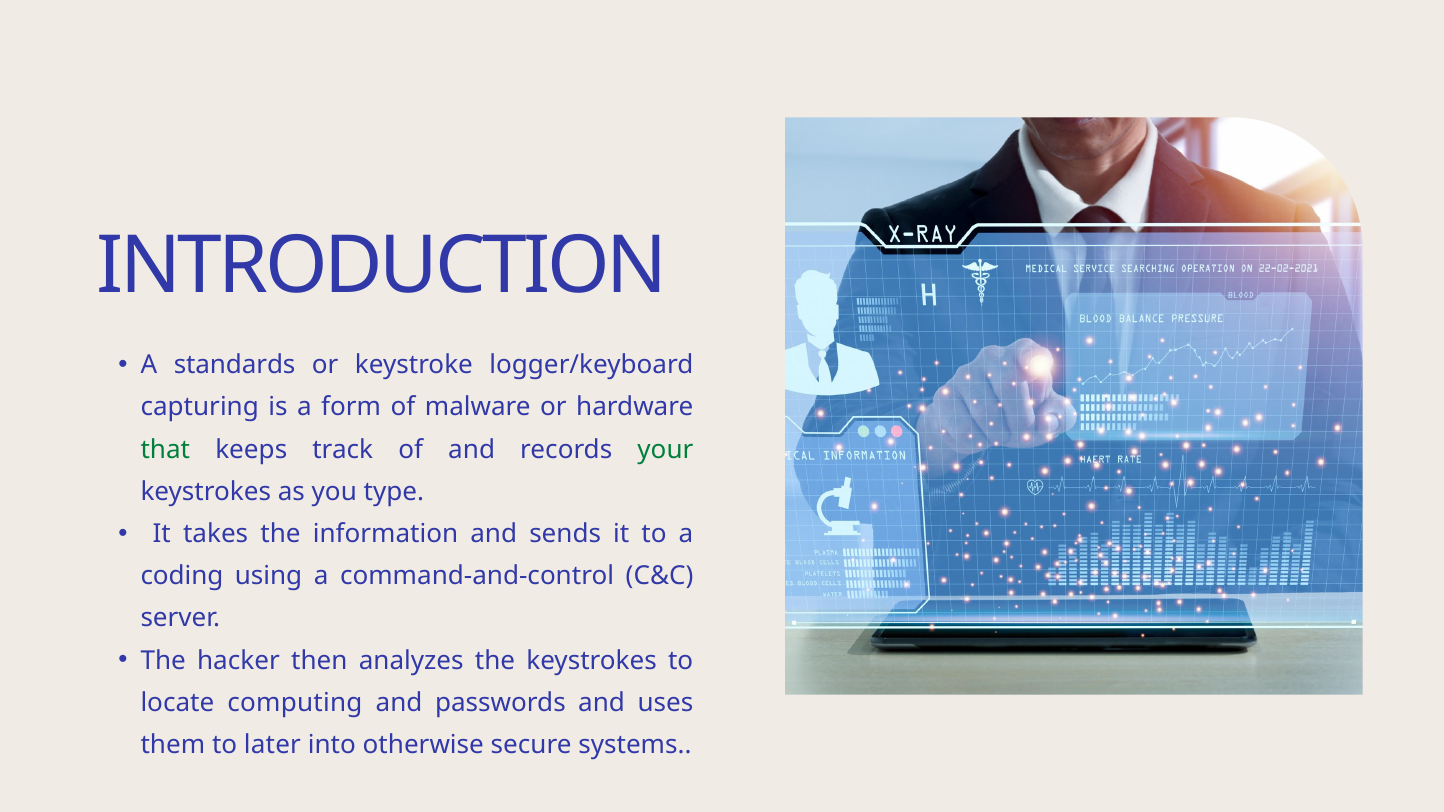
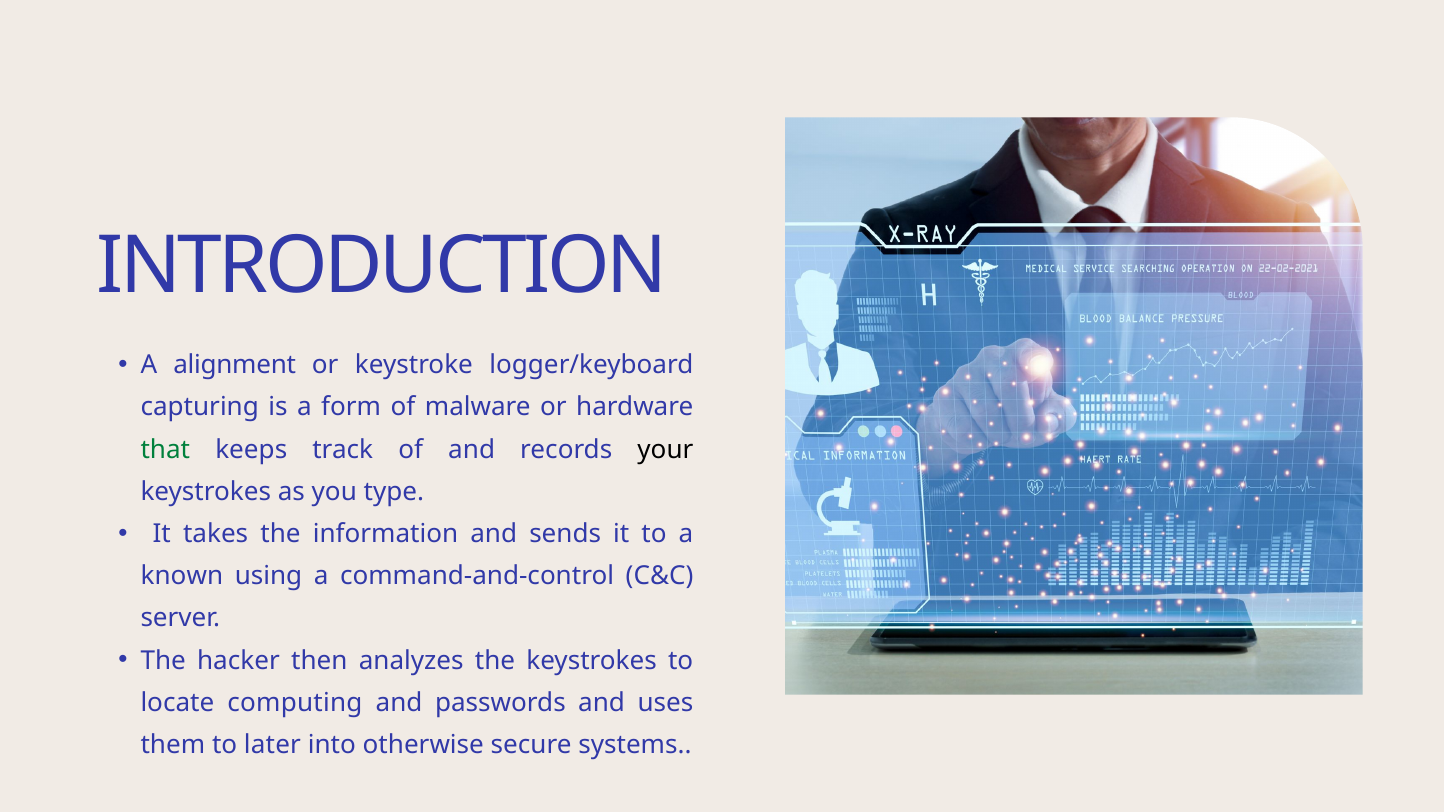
standards: standards -> alignment (235, 365)
your colour: green -> black (665, 450)
coding: coding -> known (182, 576)
